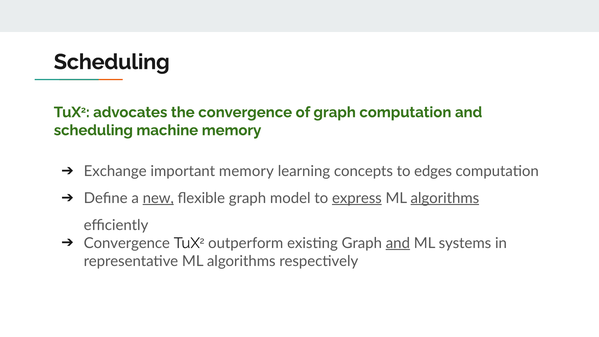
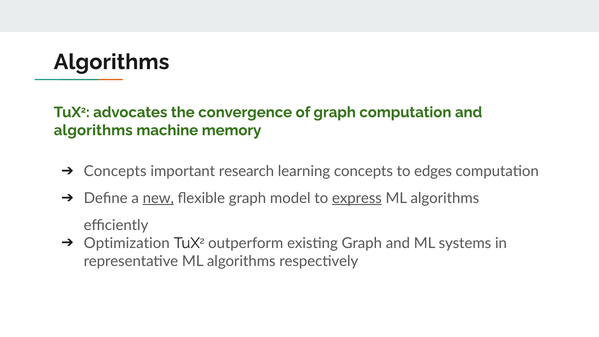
Scheduling: Scheduling -> Algorithms (112, 62)
scheduling: scheduling -> algorithms (93, 130)
Exchange: Exchange -> Concepts (115, 171)
important memory: memory -> research (246, 171)
algorithms underline: present -> none (445, 198)
Convergence: Convergence -> Optimization (127, 243)
and underline: present -> none (398, 243)
